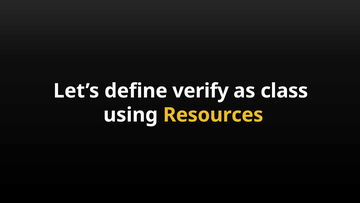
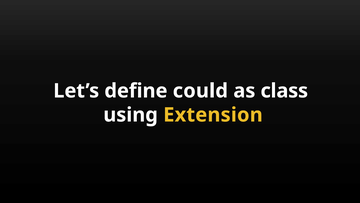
verify: verify -> could (200, 91)
Resources: Resources -> Extension (213, 115)
